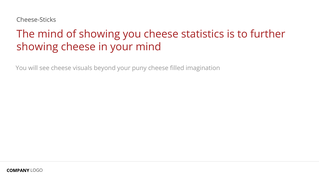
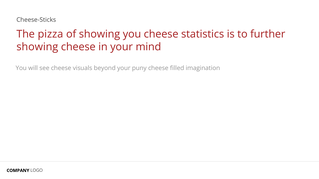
The mind: mind -> pizza (50, 34)
